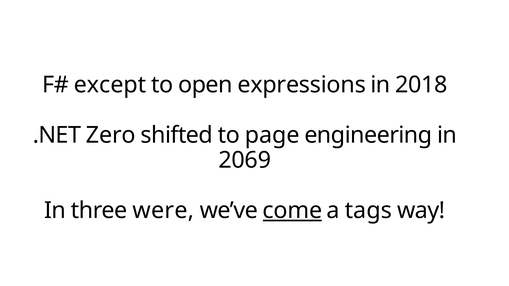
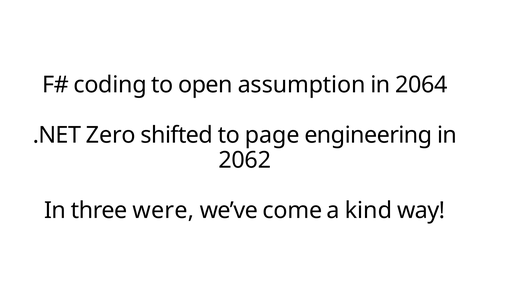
except: except -> coding (110, 85)
expressions: expressions -> assumption (302, 85)
2018: 2018 -> 2064 (421, 85)
2069: 2069 -> 2062 (245, 160)
come underline: present -> none (292, 211)
tags: tags -> kind (368, 211)
